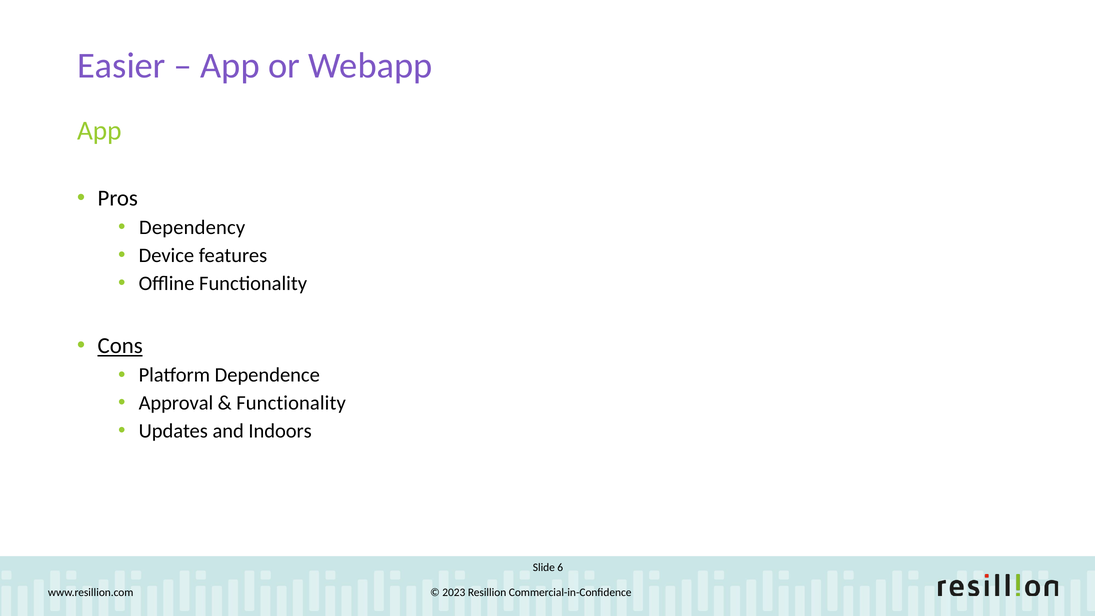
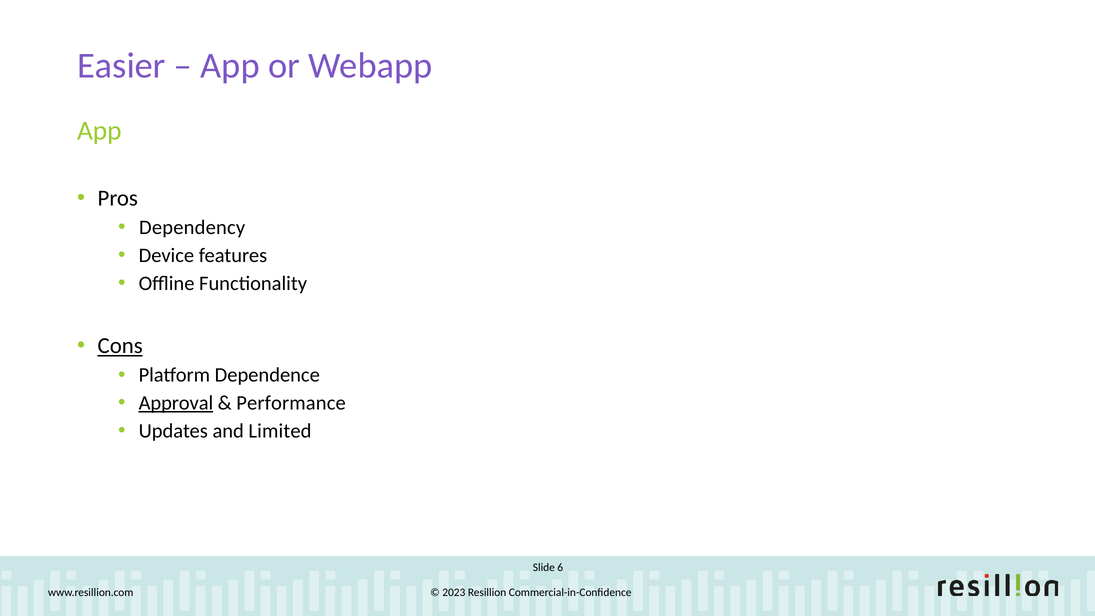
Approval underline: none -> present (176, 403)
Functionality: Functionality -> Performance (291, 403)
Indoors: Indoors -> Limited (280, 431)
